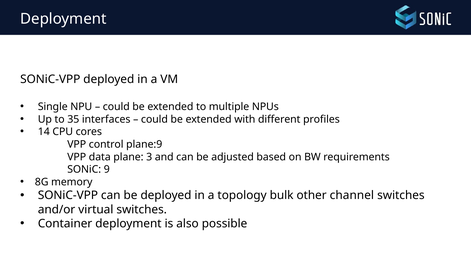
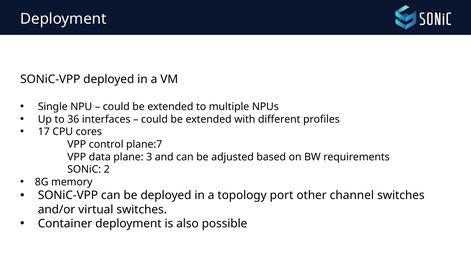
35: 35 -> 36 (73, 119)
14: 14 -> 17 (44, 132)
plane:9: plane:9 -> plane:7 (144, 144)
9: 9 -> 2 (107, 169)
bulk: bulk -> port (282, 195)
